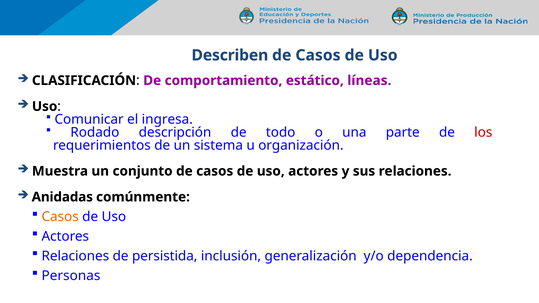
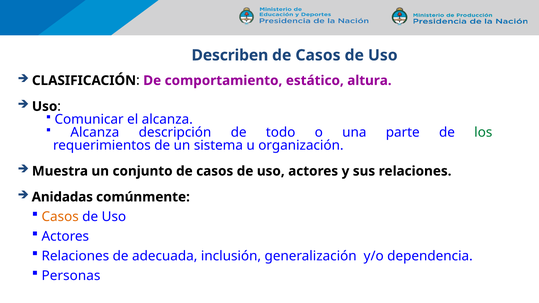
líneas: líneas -> altura (369, 81)
el ingresa: ingresa -> alcanza (167, 119)
Rodado: Rodado -> Alcanza (95, 132)
los colour: red -> green (483, 132)
persistida: persistida -> adecuada (165, 256)
